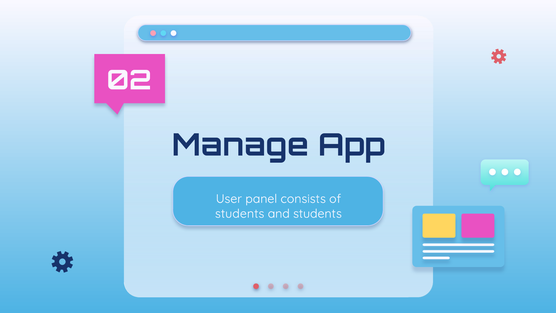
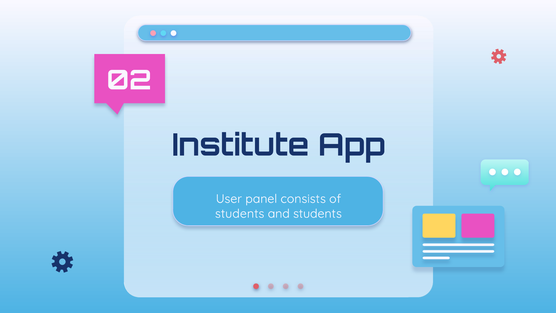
Manage: Manage -> Institute (241, 145)
